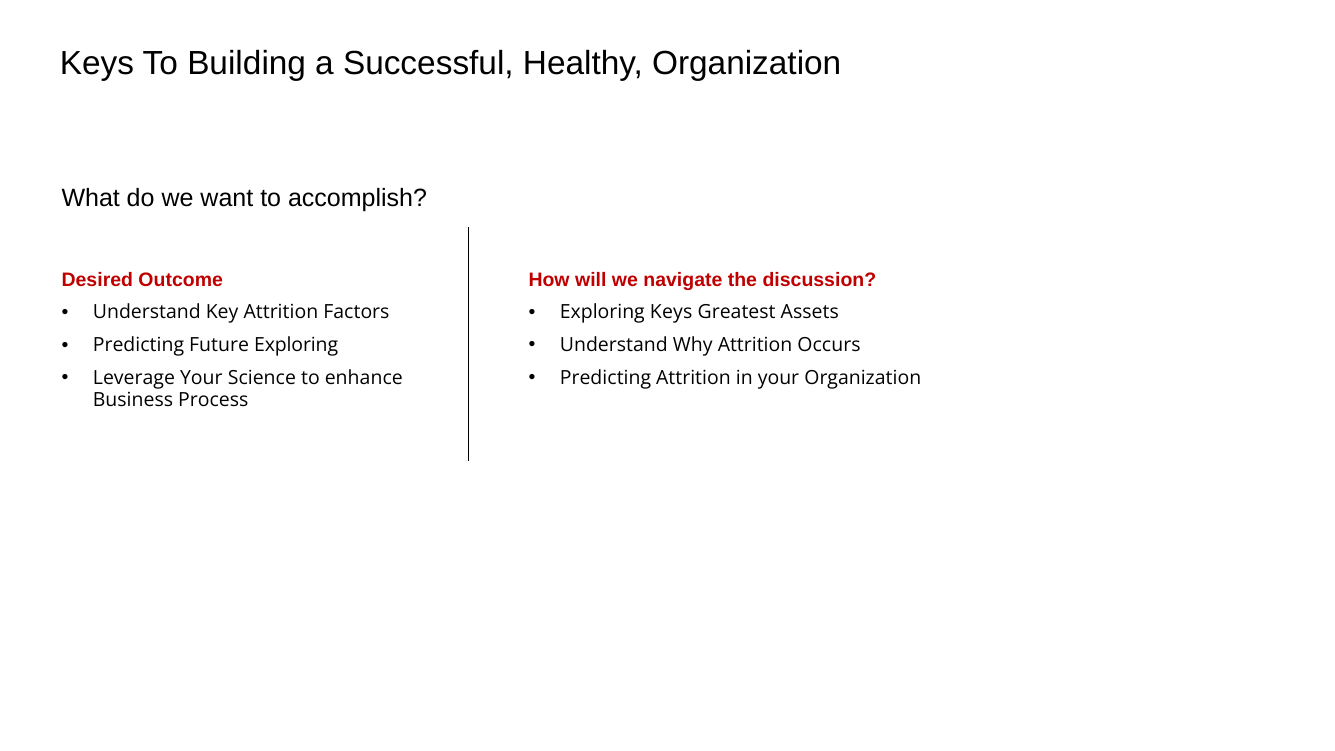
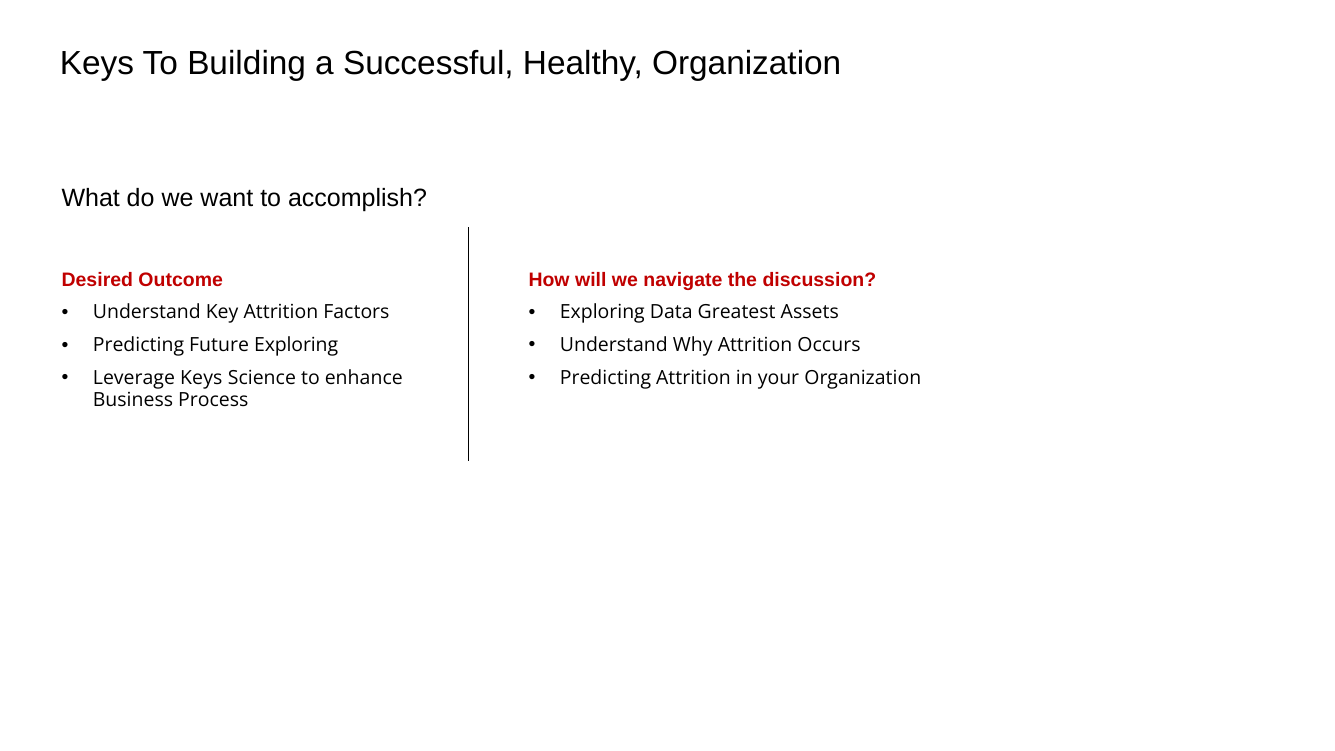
Exploring Keys: Keys -> Data (671, 312)
Leverage Your: Your -> Keys (201, 378)
